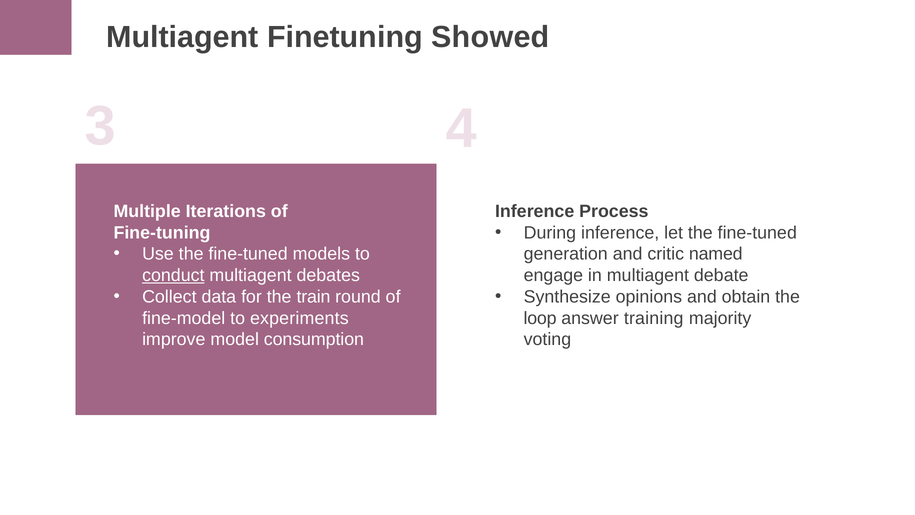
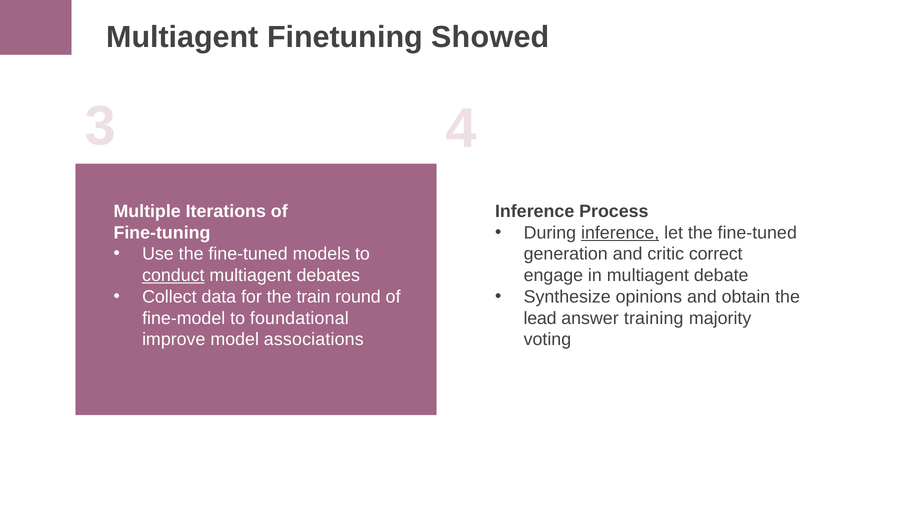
inference underline: none -> present (620, 232)
named: named -> correct (716, 254)
experiments: experiments -> foundational (299, 318)
loop: loop -> lead (540, 318)
consumption: consumption -> associations (314, 339)
